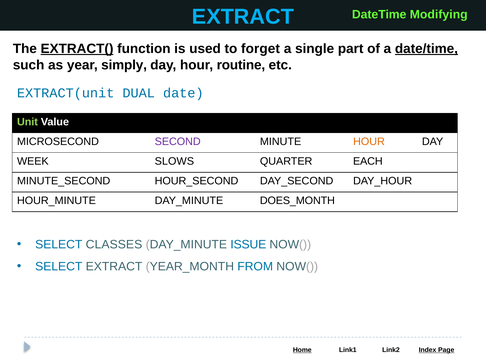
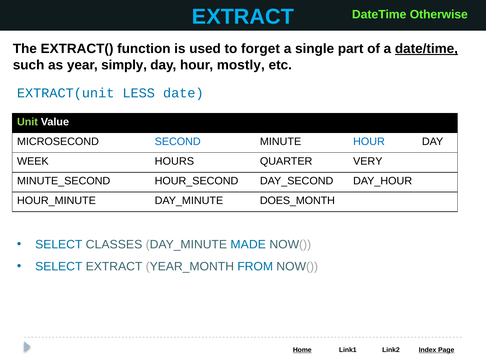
Modifying: Modifying -> Otherwise (439, 15)
EXTRACT( underline: present -> none (77, 49)
routine: routine -> mostly (241, 65)
DUAL: DUAL -> LESS (139, 93)
SECOND colour: purple -> blue (178, 142)
HOUR colour: orange -> blue (369, 142)
SLOWS: SLOWS -> HOURS (174, 161)
EACH: EACH -> VERY (368, 161)
ISSUE: ISSUE -> MADE (248, 245)
